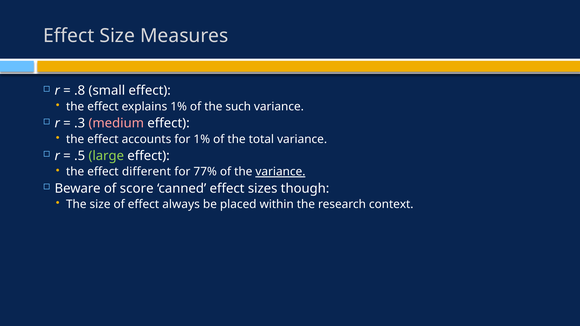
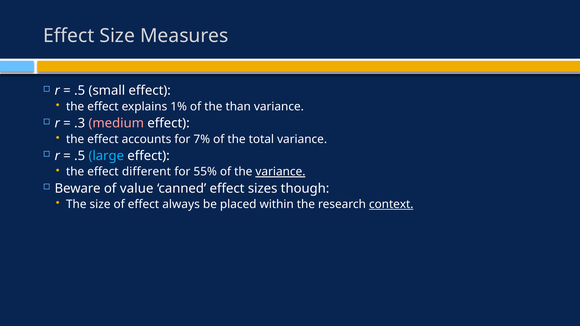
.8: .8 -> .5 (80, 91)
such: such -> than (238, 107)
for 1%: 1% -> 7% (202, 139)
large colour: light green -> light blue (106, 156)
77%: 77% -> 55% (205, 172)
score: score -> value (137, 189)
context underline: none -> present (391, 204)
